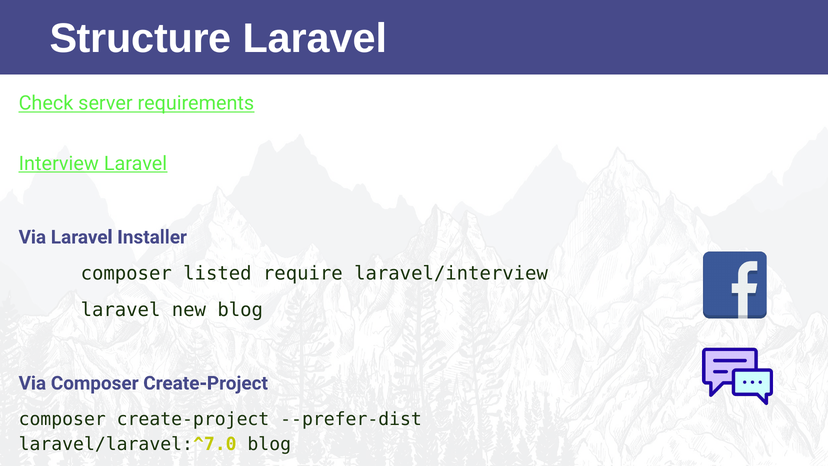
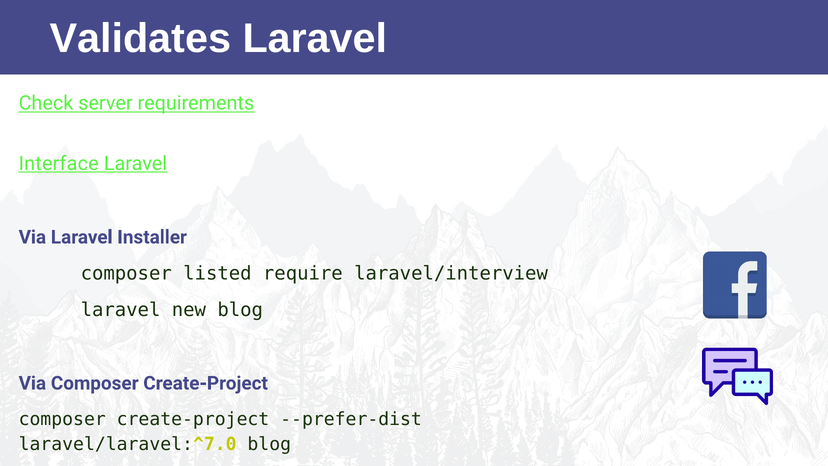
Structure: Structure -> Validates (140, 39)
Interview: Interview -> Interface (59, 164)
